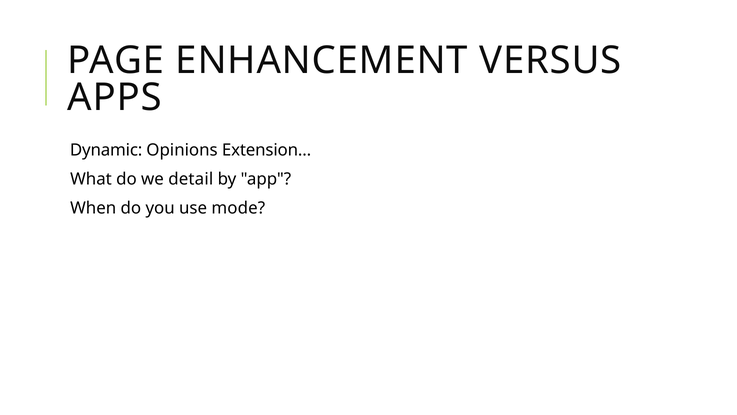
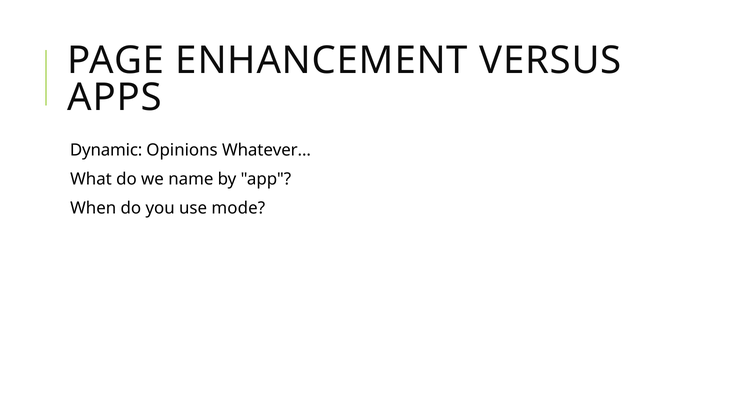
Extension: Extension -> Whatever (267, 150)
detail: detail -> name (191, 179)
